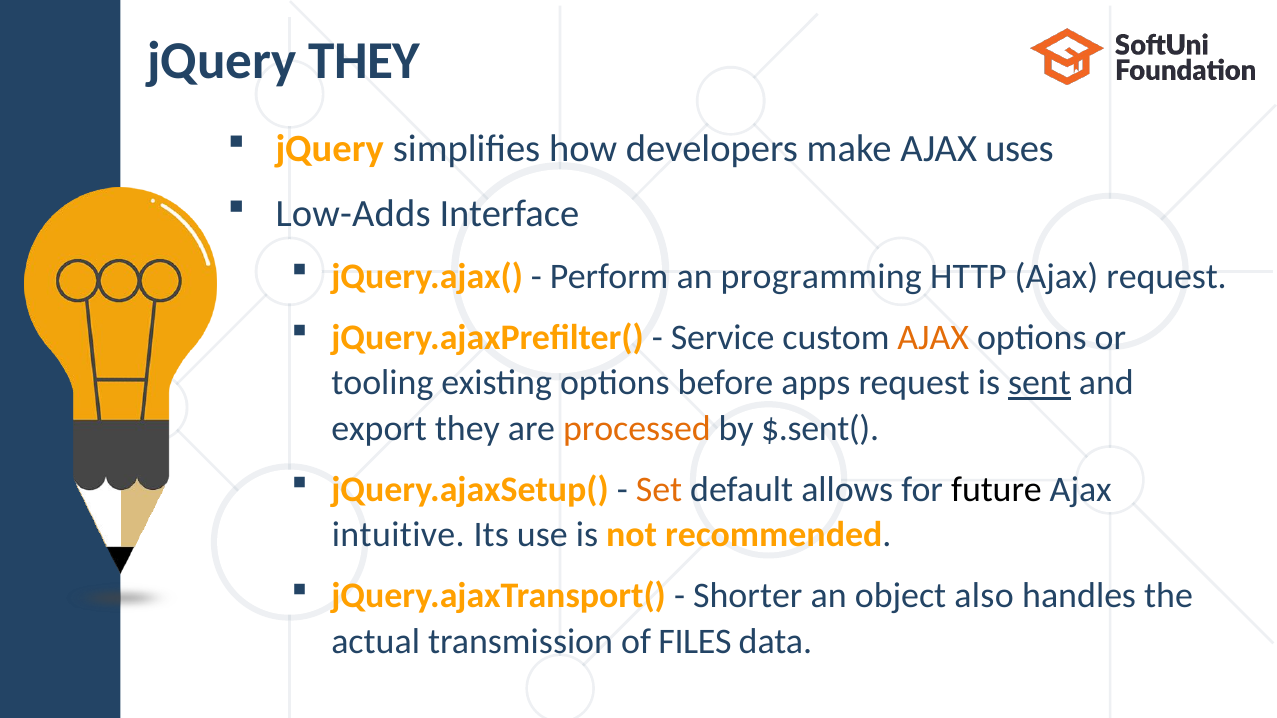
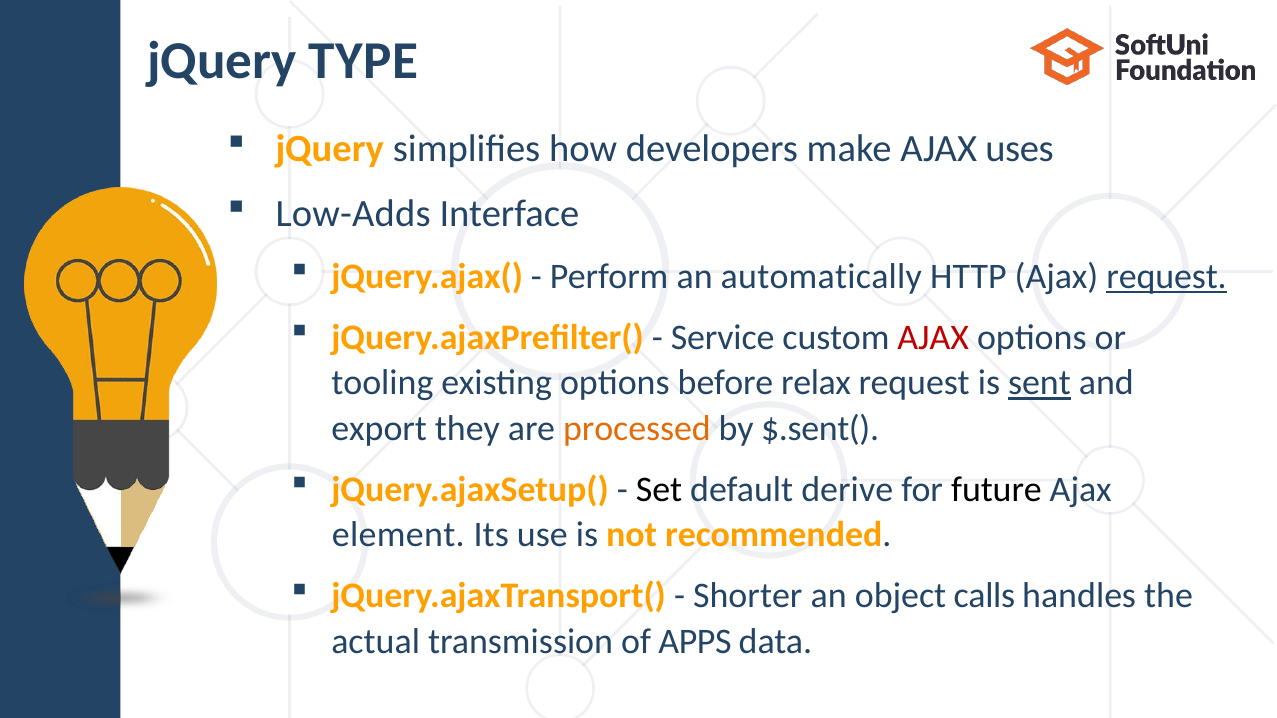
jQuery THEY: THEY -> TYPE (364, 60)
programming: programming -> automatically (821, 277)
request underline: none -> present (1167, 277)
AJAX colour: orange -> red (933, 338)
apps: apps -> relax (816, 383)
Set colour: orange -> black (659, 490)
allows: allows -> derive (847, 490)
intuitive: intuitive -> element (398, 535)
also: also -> calls (984, 596)
FILES: FILES -> APPS (695, 642)
